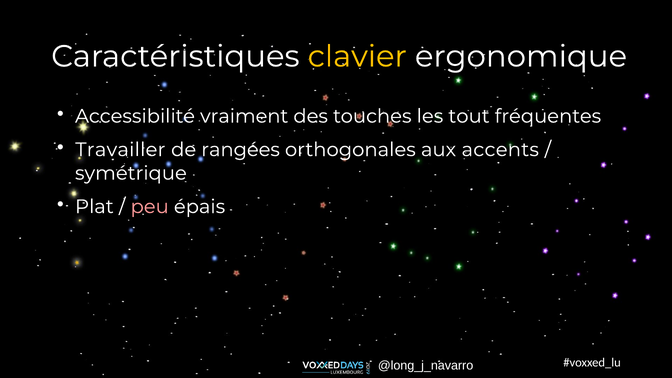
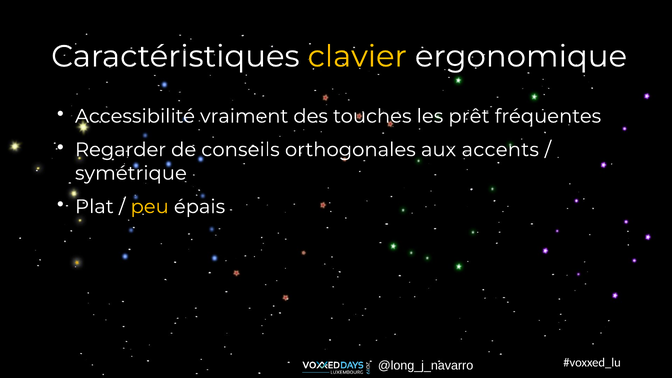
tout: tout -> prêt (469, 116)
Travailler: Travailler -> Regarder (121, 150)
rangées: rangées -> conseils (240, 150)
peu colour: pink -> yellow (150, 207)
